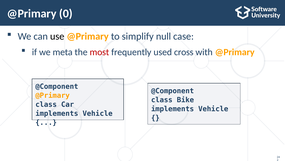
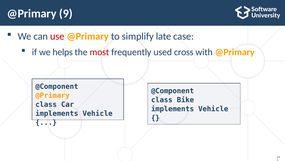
0: 0 -> 9 (66, 13)
use colour: black -> red (57, 36)
null: null -> late (163, 36)
meta: meta -> helps (63, 52)
